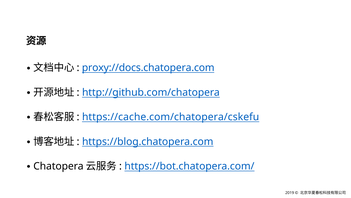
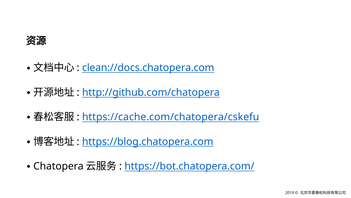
proxy://docs.chatopera.com: proxy://docs.chatopera.com -> clean://docs.chatopera.com (148, 68)
